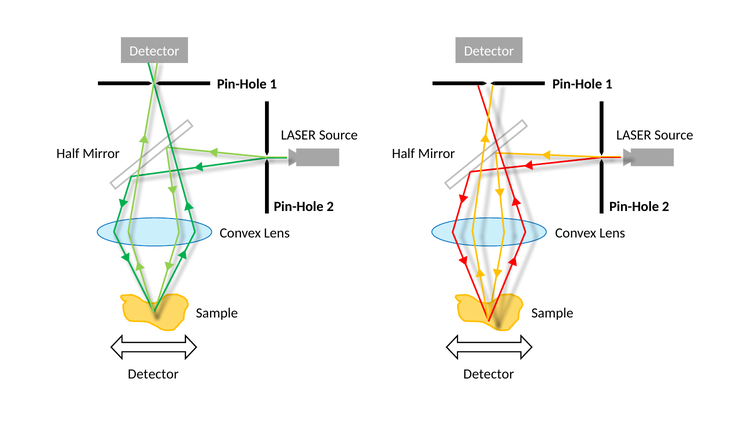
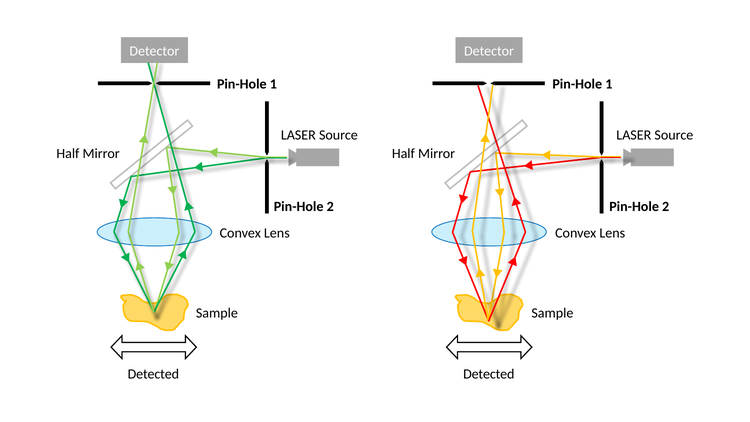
Detector: Detector -> Detected (153, 374)
Detector: Detector -> Detected (489, 374)
